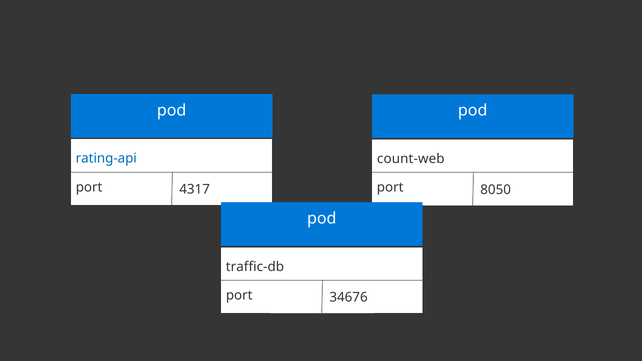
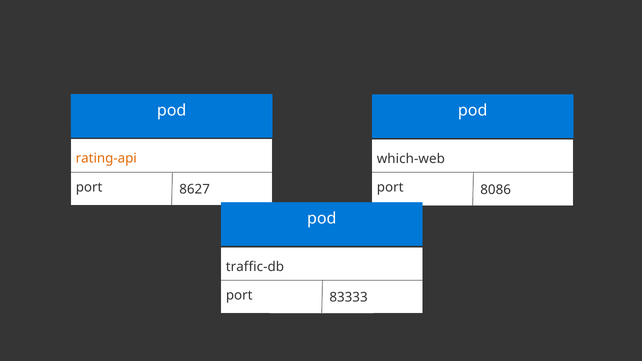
rating-api colour: blue -> orange (106, 159)
count-web: count-web -> which-web (411, 159)
4317: 4317 -> 8627 (195, 189)
8050: 8050 -> 8086 (496, 190)
34676: 34676 -> 83333 (349, 298)
